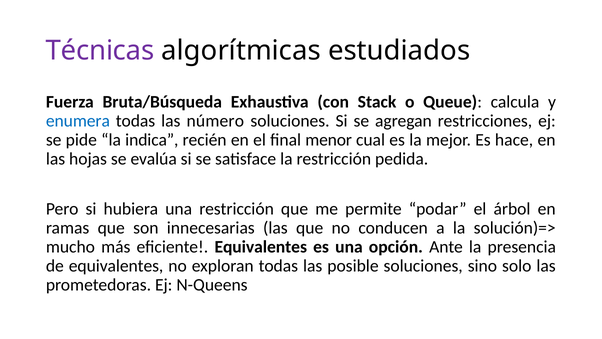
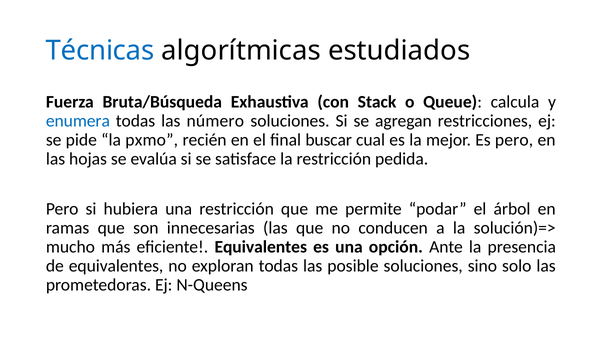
Técnicas colour: purple -> blue (100, 51)
indica: indica -> pxmo (152, 140)
menor: menor -> buscar (329, 140)
Es hace: hace -> pero (514, 140)
